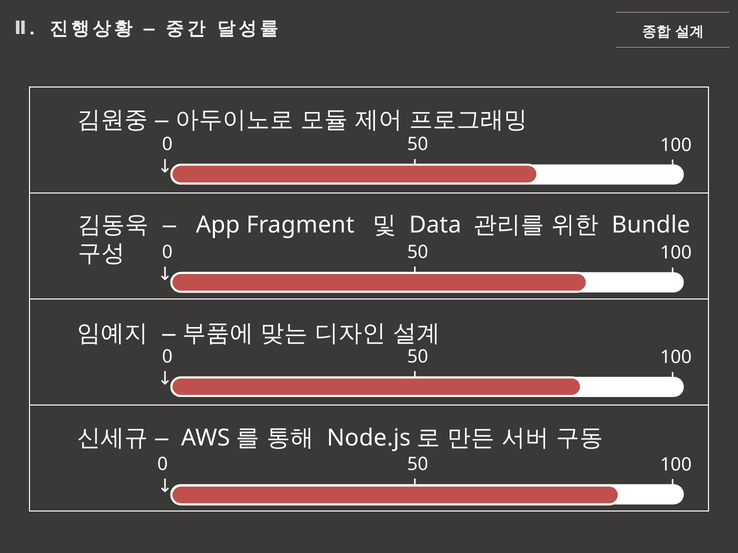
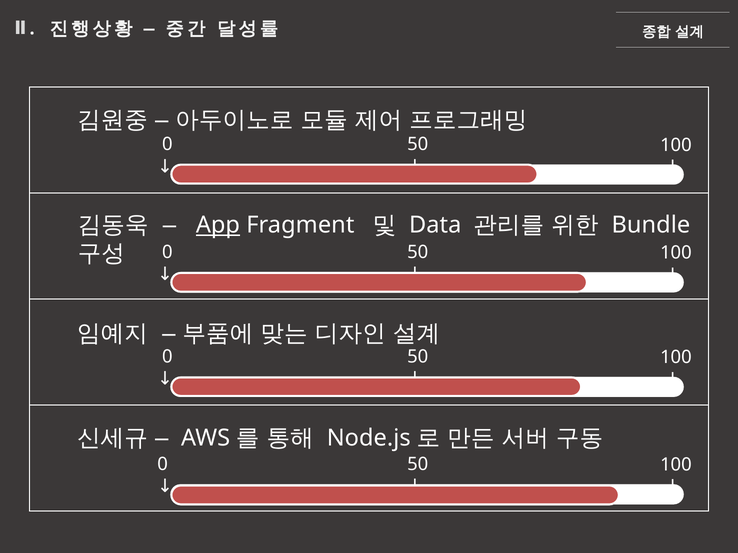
App underline: none -> present (218, 225)
